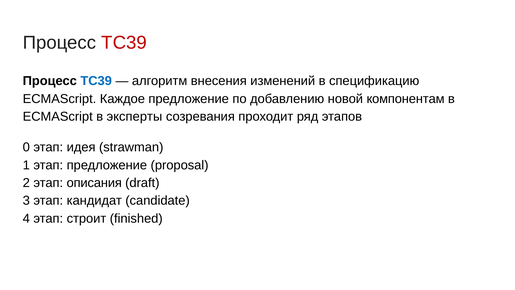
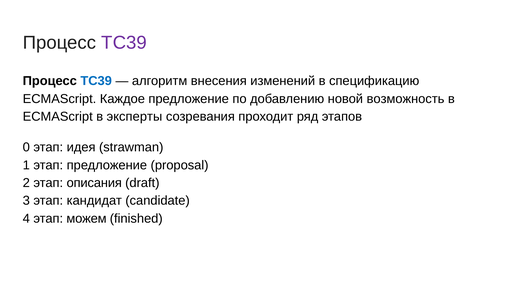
ТС39 colour: red -> purple (124, 43)
компонентам: компонентам -> возможность (406, 99)
строит: строит -> можем (87, 218)
